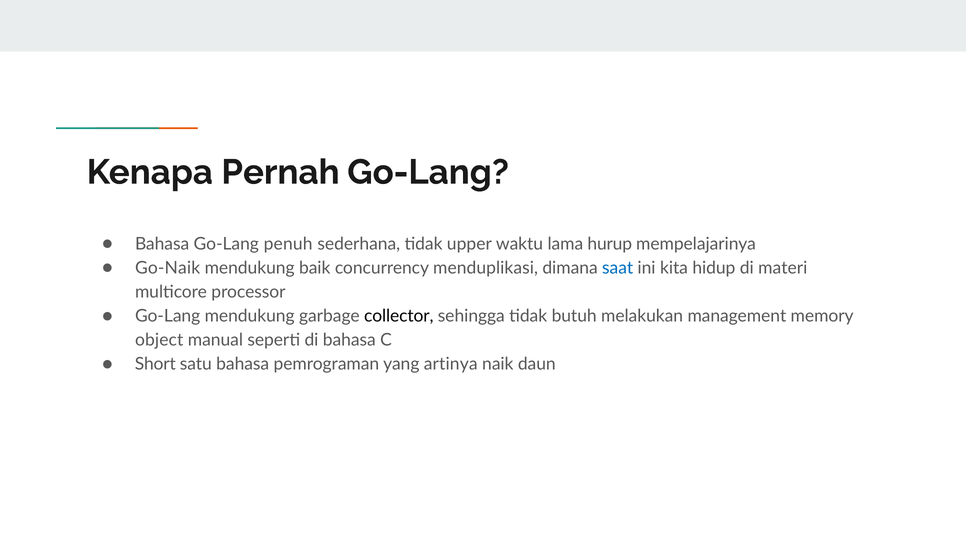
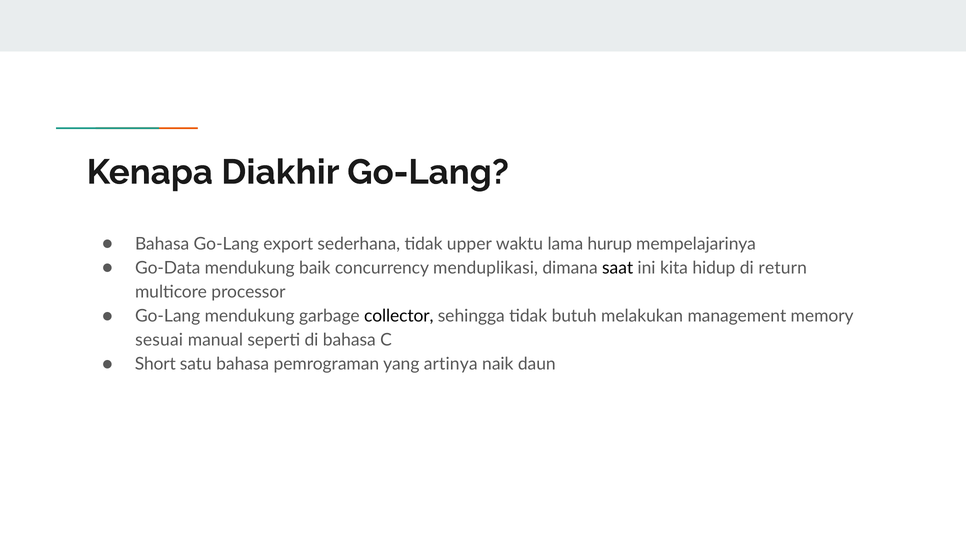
Pernah: Pernah -> Diakhir (280, 172)
penuh: penuh -> export (288, 244)
Go-Naik: Go-Naik -> Go-Data (168, 268)
saat colour: blue -> black (618, 268)
materi: materi -> return (783, 268)
object: object -> sesuai (159, 340)
